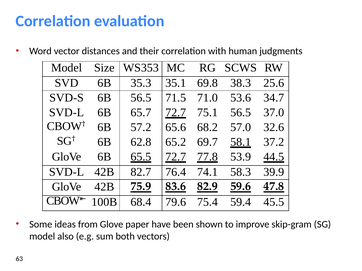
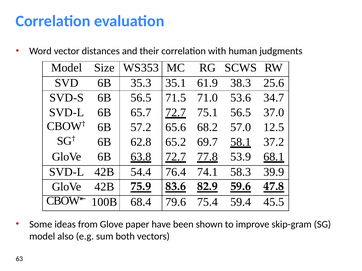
69.8: 69.8 -> 61.9 (207, 83)
32.6: 32.6 -> 12.5 (274, 128)
65.5: 65.5 -> 63.8 (141, 157)
44.5: 44.5 -> 68.1 (274, 157)
82.7: 82.7 -> 54.4 (141, 172)
